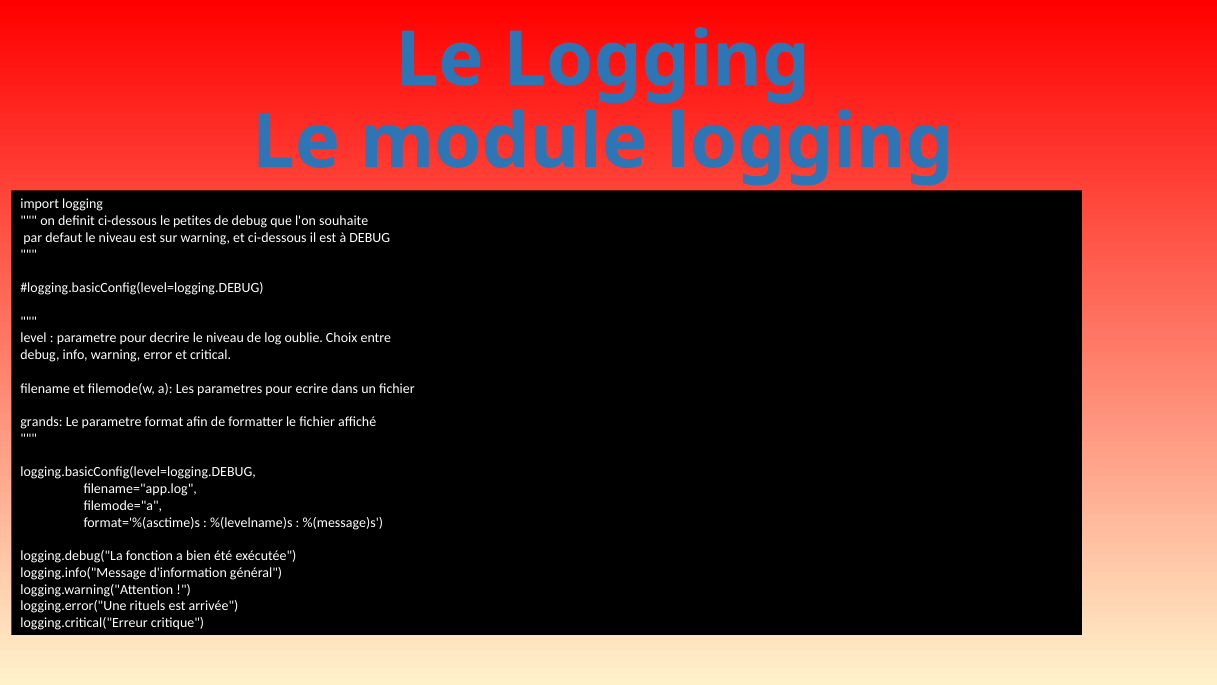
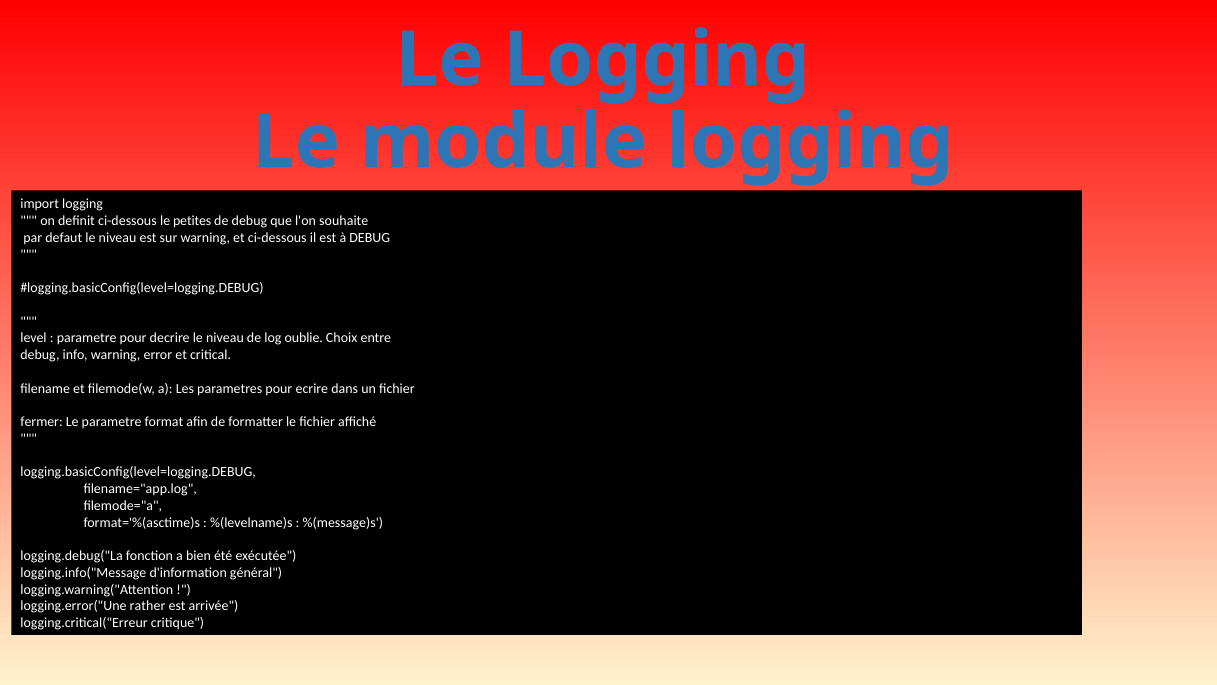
grands: grands -> fermer (42, 422)
rituels: rituels -> rather (148, 606)
